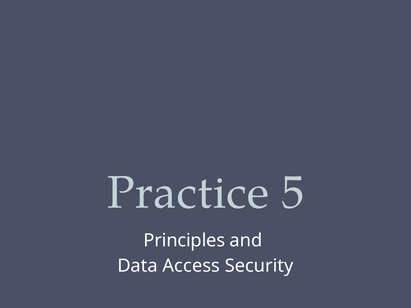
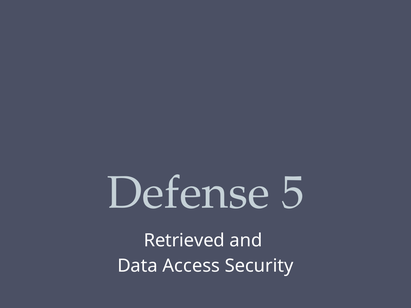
Practice: Practice -> Defense (188, 193)
Principles: Principles -> Retrieved (184, 241)
